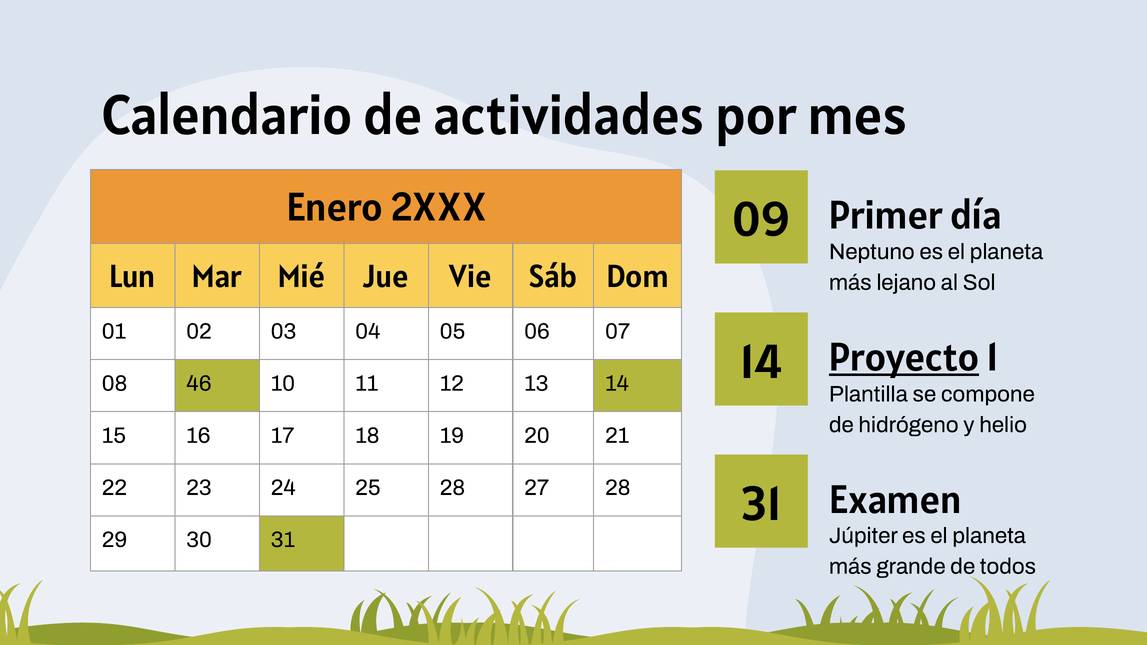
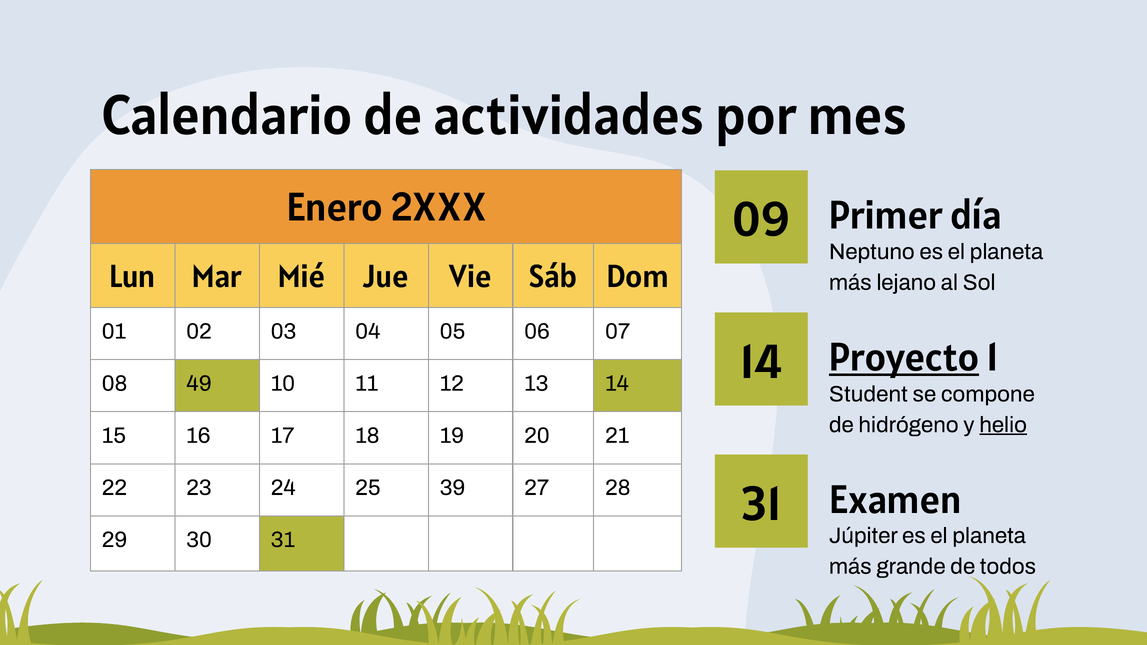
46: 46 -> 49 (199, 383)
Plantilla: Plantilla -> Student (868, 394)
helio underline: none -> present (1003, 425)
25 28: 28 -> 39 (452, 488)
